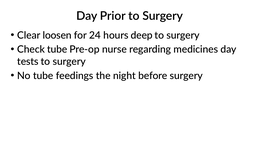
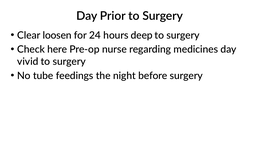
Check tube: tube -> here (57, 50)
tests: tests -> vivid (28, 62)
